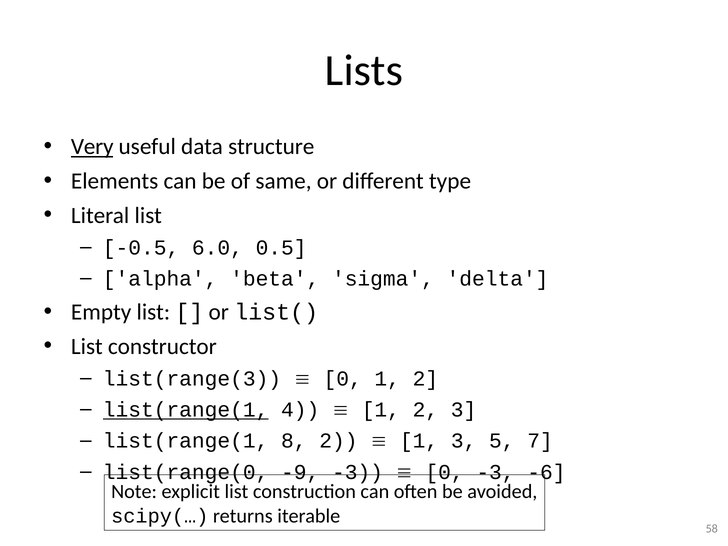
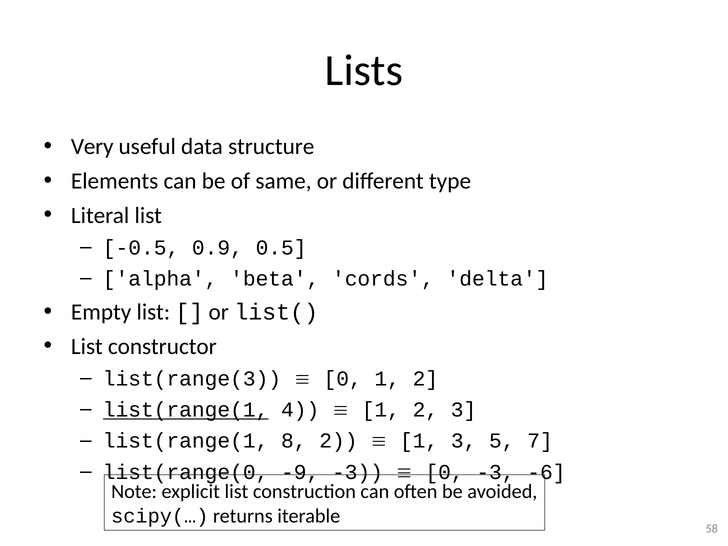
Very underline: present -> none (92, 147)
6.0: 6.0 -> 0.9 (217, 248)
sigma: sigma -> cords (383, 279)
